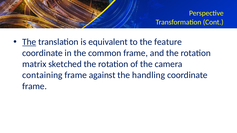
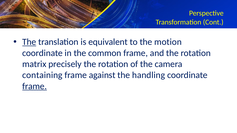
feature: feature -> motion (168, 42)
sketched: sketched -> precisely (65, 64)
frame underline: none -> present (35, 86)
